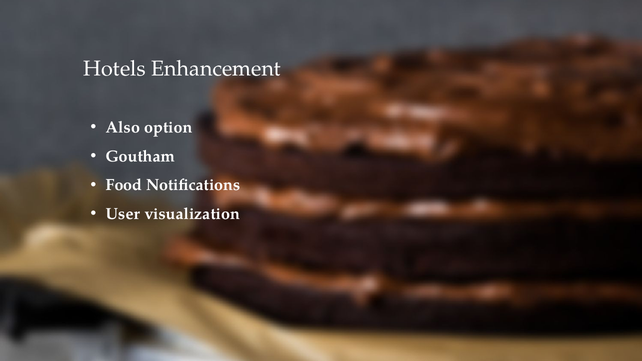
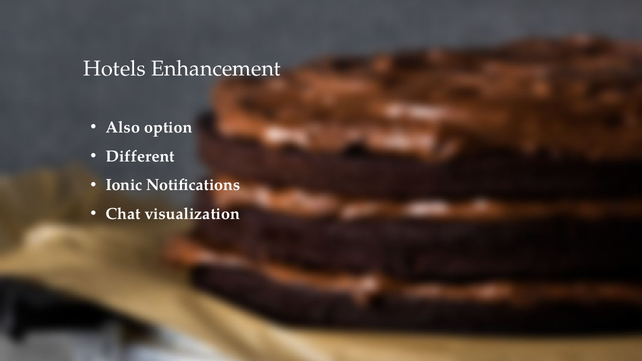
Goutham: Goutham -> Different (140, 156)
Food: Food -> Ionic (124, 185)
User: User -> Chat (123, 214)
